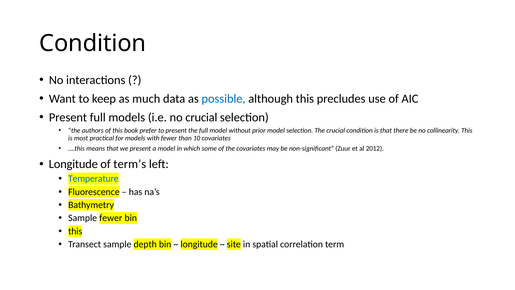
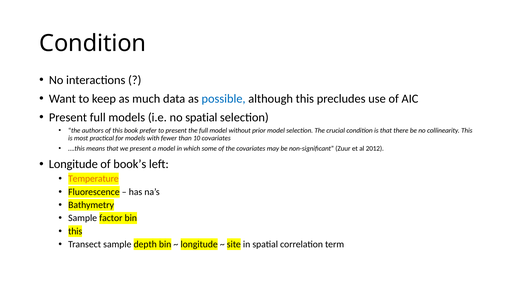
no crucial: crucial -> spatial (201, 117)
term’s: term’s -> book’s (130, 164)
Temperature colour: blue -> orange (93, 179)
Sample fewer: fewer -> factor (111, 218)
